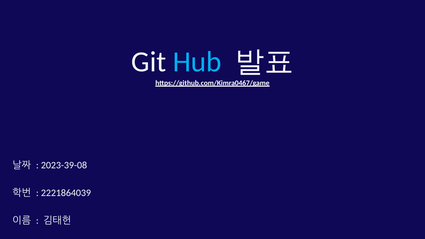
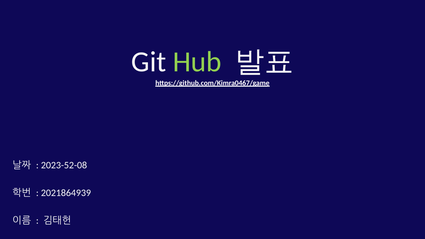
Hub colour: light blue -> light green (197, 62)
2023-39-08: 2023-39-08 -> 2023-52-08 (64, 165)
2221864039: 2221864039 -> 2021864939 (66, 193)
